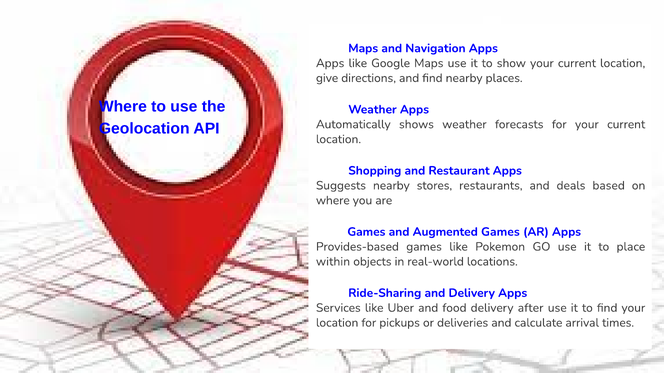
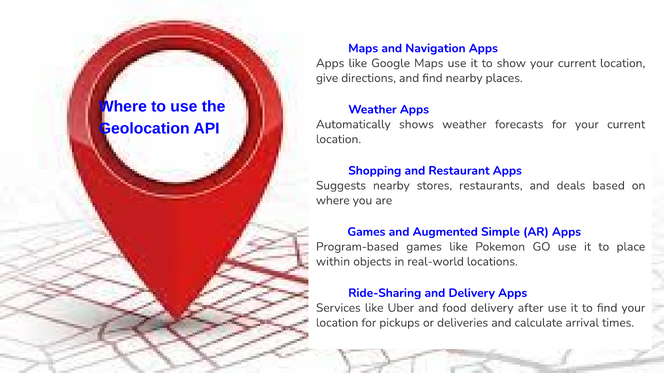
Augmented Games: Games -> Simple (500, 232)
Provides-based: Provides-based -> Program-based (357, 247)
